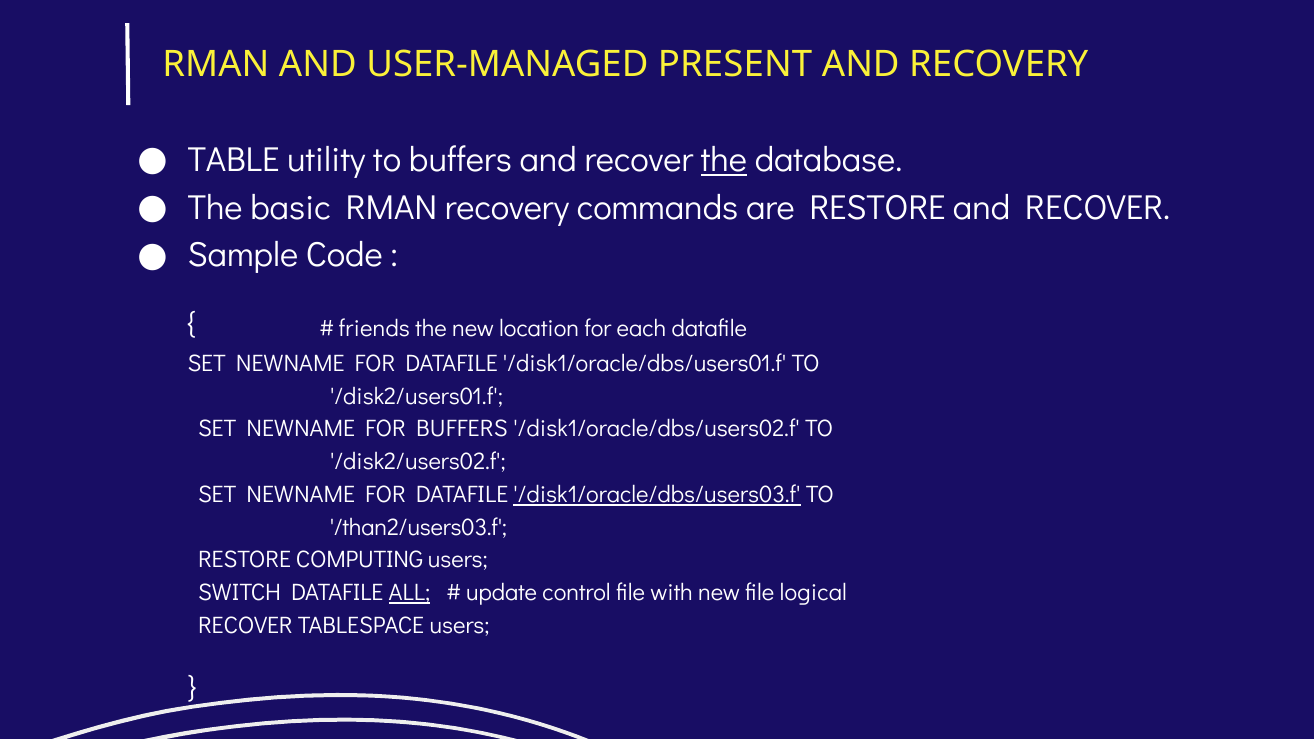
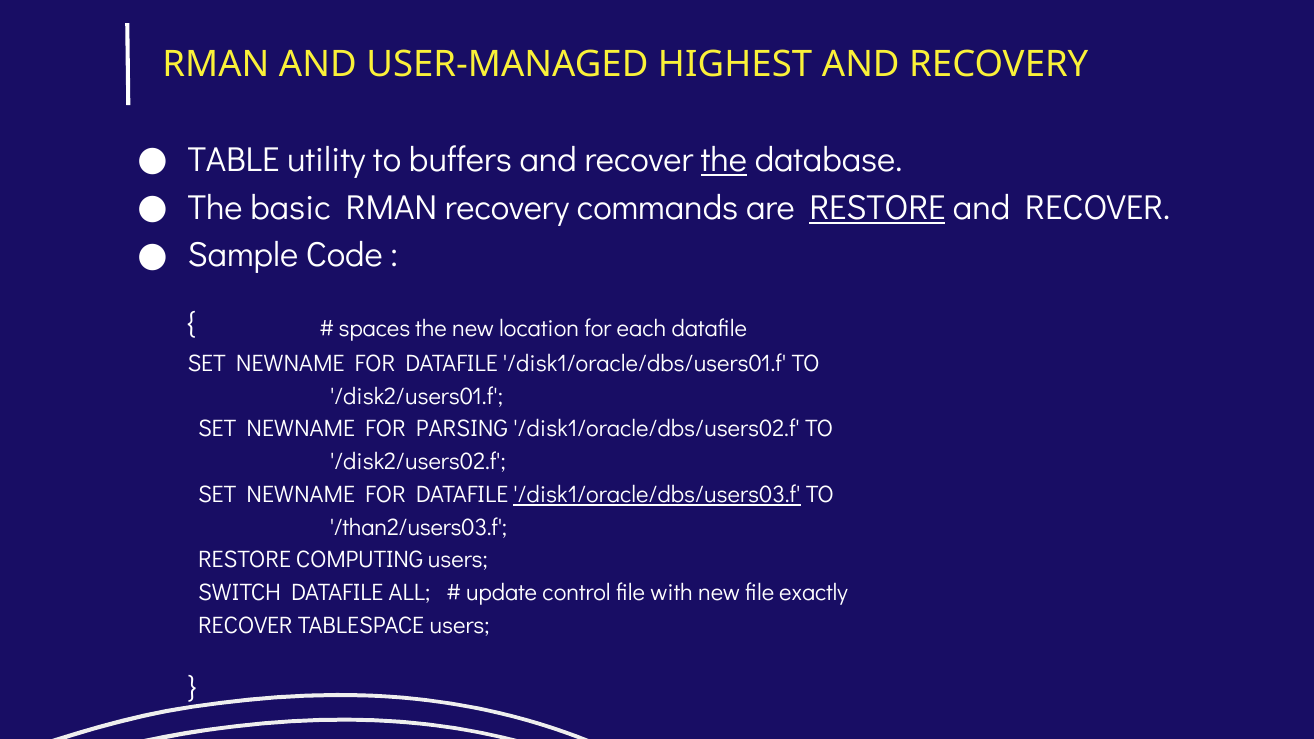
PRESENT: PRESENT -> HIGHEST (735, 65)
RESTORE underline: none -> present (877, 208)
friends: friends -> spaces (375, 329)
FOR BUFFERS: BUFFERS -> PARSING (462, 429)
ALL underline: present -> none (410, 593)
logical: logical -> exactly (814, 593)
